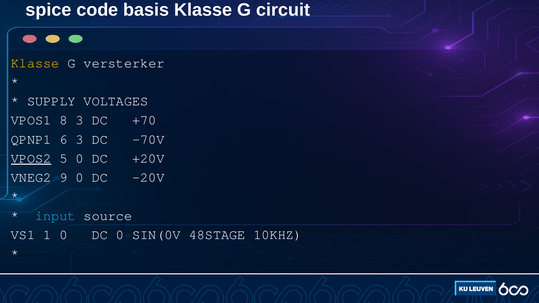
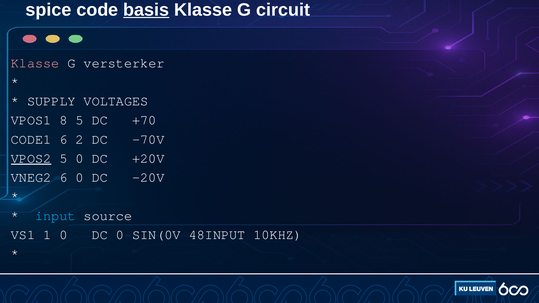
basis underline: none -> present (146, 10)
Klasse colour: yellow -> pink (35, 63)
8 3: 3 -> 5 (80, 120)
QPNP1: QPNP1 -> CODE1 (31, 139)
6 3: 3 -> 2 (80, 139)
VNEG2 9: 9 -> 6 (63, 178)
48STAGE: 48STAGE -> 48INPUT (217, 235)
